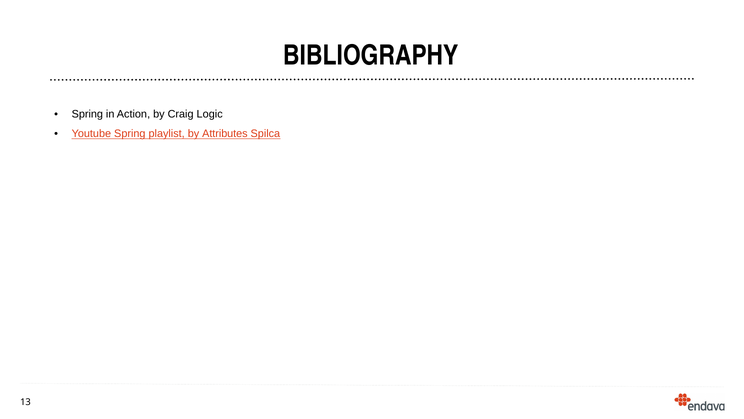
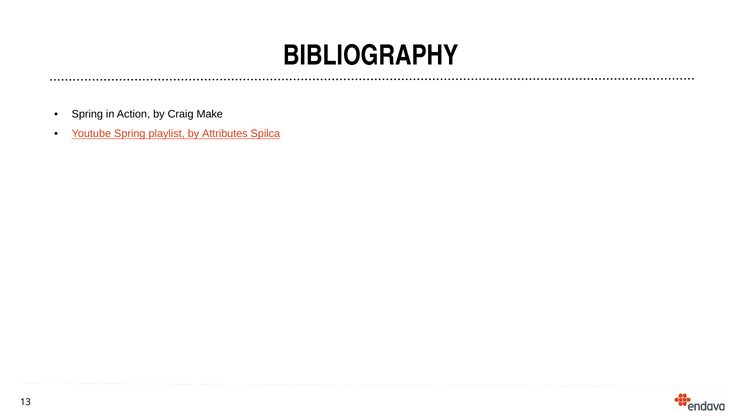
Logic: Logic -> Make (210, 114)
